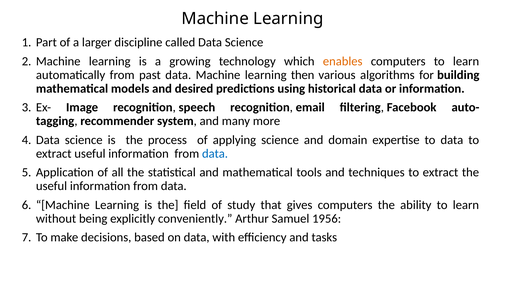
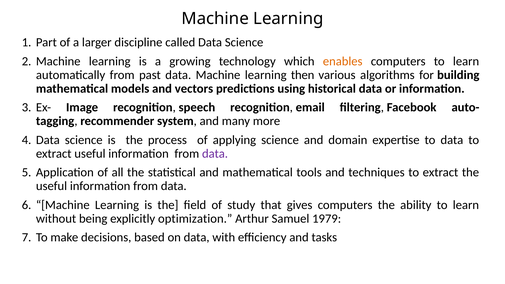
desired: desired -> vectors (194, 89)
data colour: blue -> purple (215, 154)
conveniently: conveniently -> optimization (195, 219)
1956: 1956 -> 1979 (327, 219)
